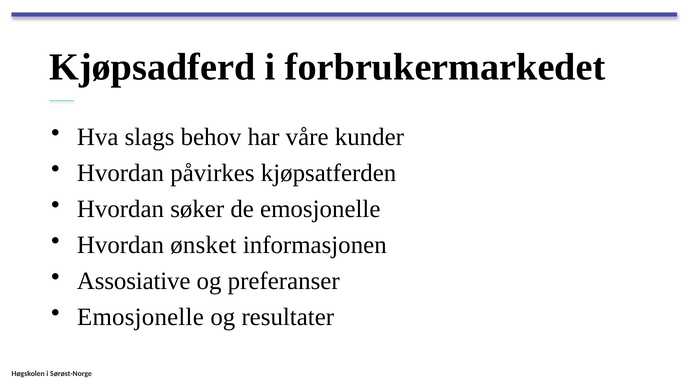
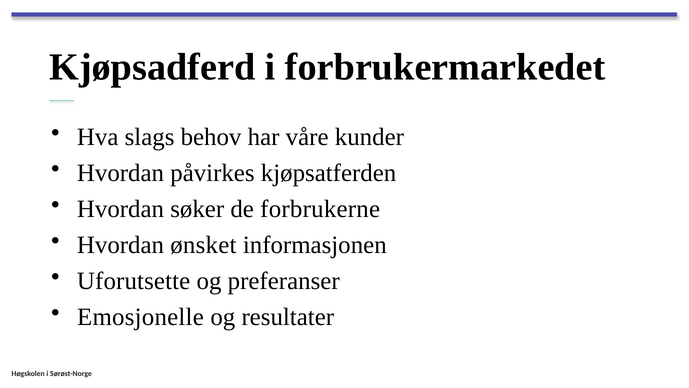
de emosjonelle: emosjonelle -> forbrukerne (320, 209)
Assosiative: Assosiative -> Uforutsette (134, 281)
